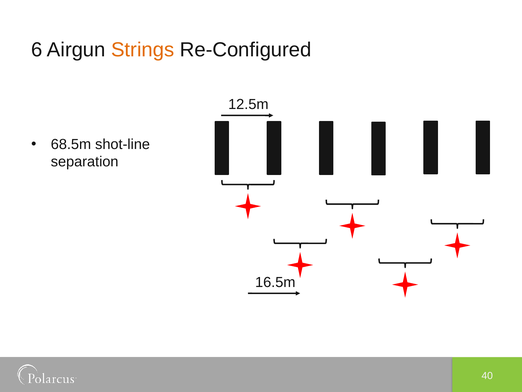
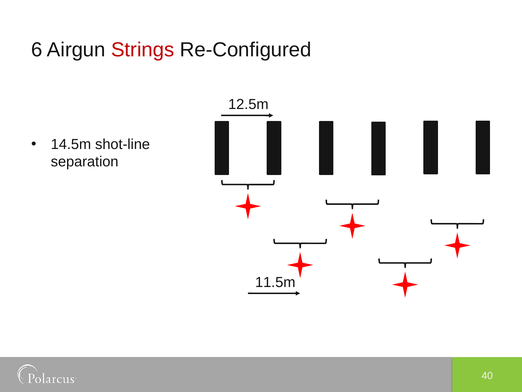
Strings colour: orange -> red (143, 50)
68.5m: 68.5m -> 14.5m (71, 144)
16.5m: 16.5m -> 11.5m (275, 282)
